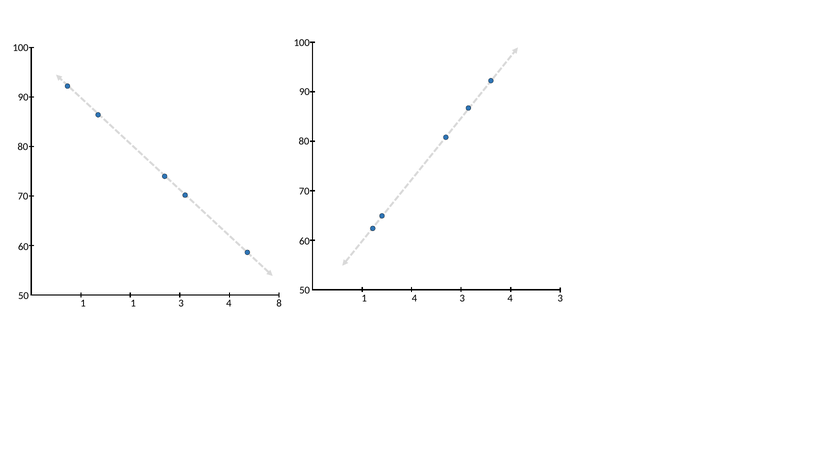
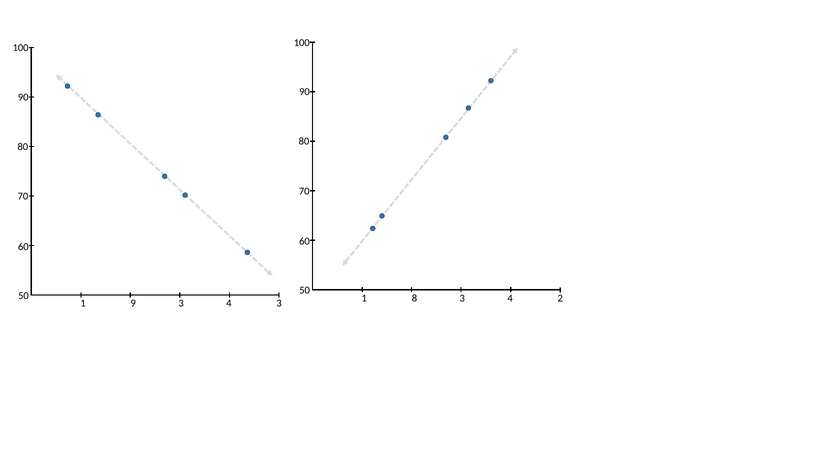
1 4: 4 -> 8 (414, 298)
3 4 3: 3 -> 2 (560, 298)
1 1: 1 -> 9 (133, 303)
4 8: 8 -> 3 (279, 303)
